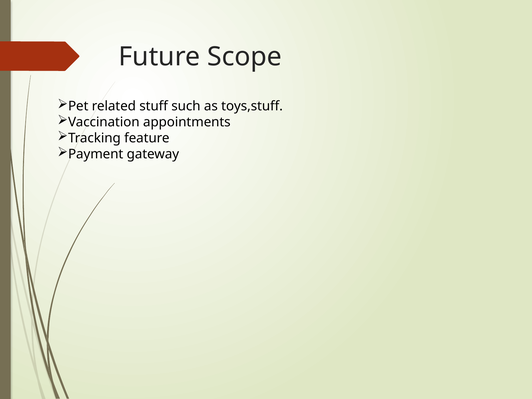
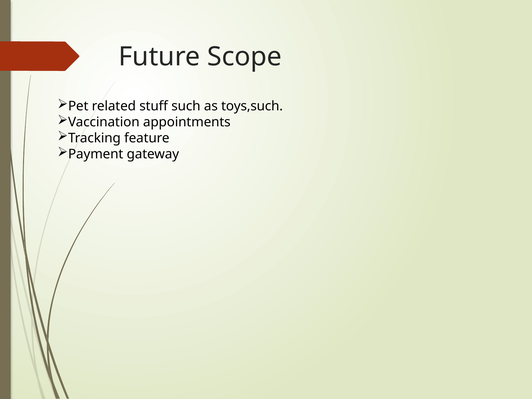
toys,stuff: toys,stuff -> toys,such (252, 106)
